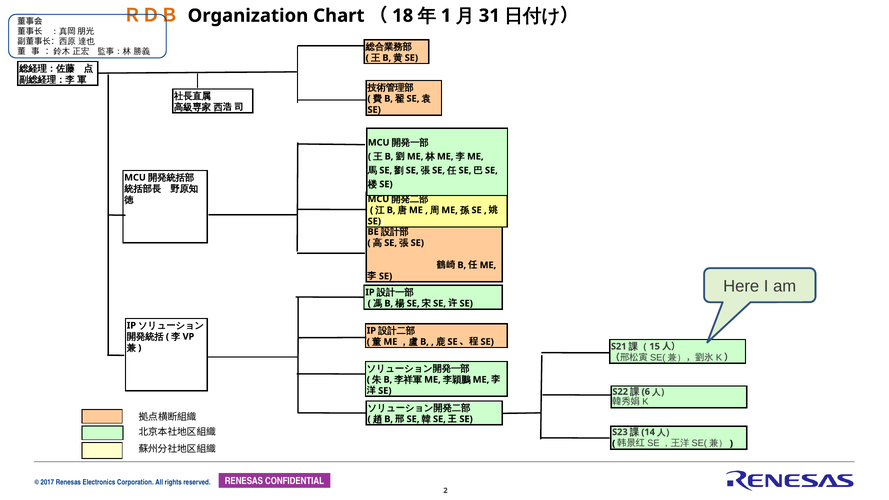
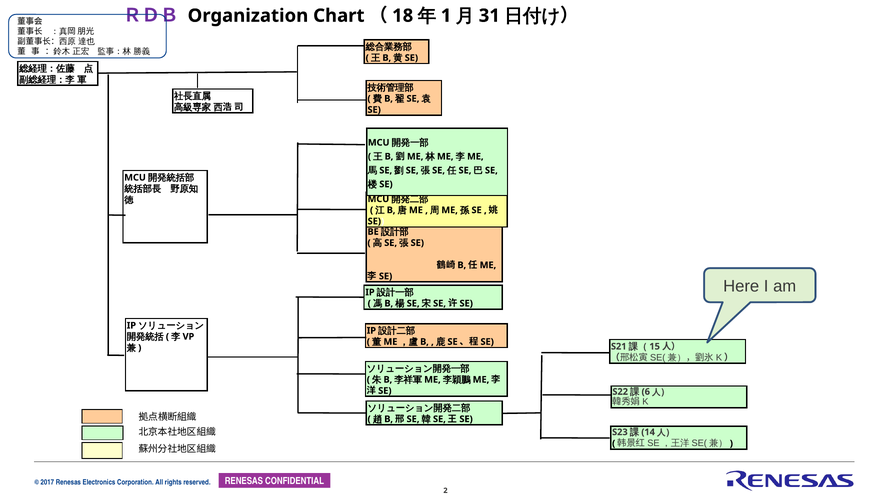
ＲＤＢ colour: orange -> purple (151, 16)
